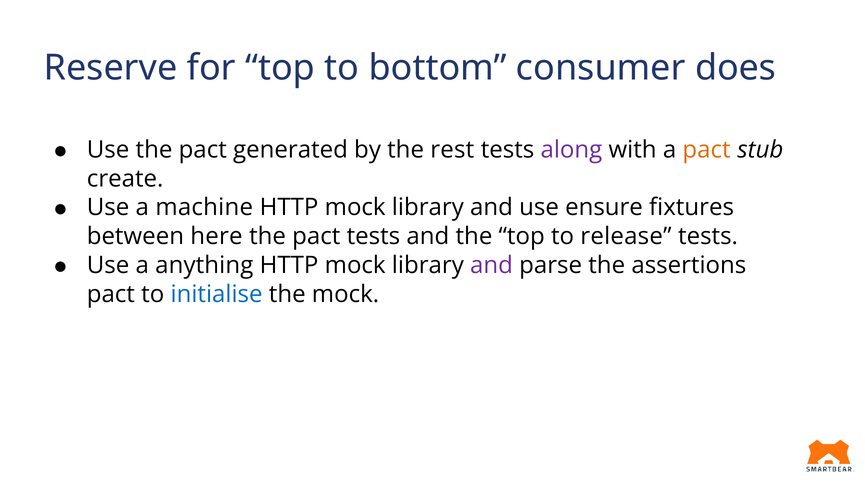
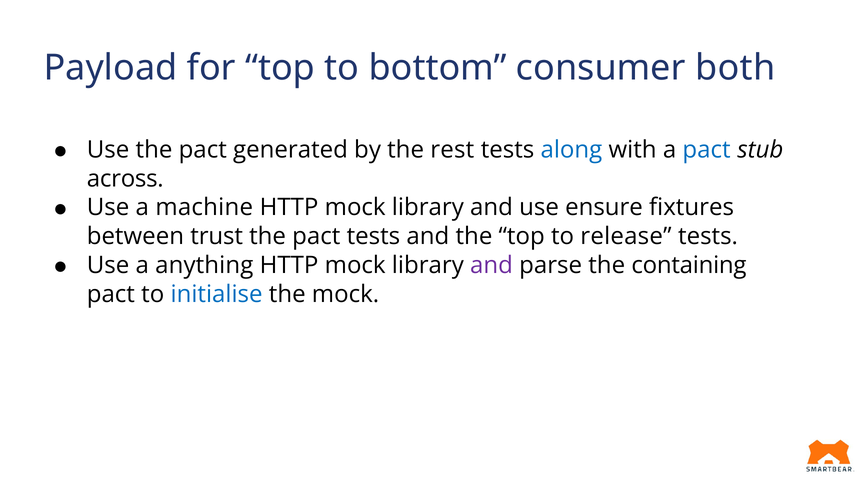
Reserve: Reserve -> Payload (111, 68)
does: does -> both (735, 68)
along colour: purple -> blue (571, 150)
pact colour: orange -> blue (707, 150)
create: create -> across (125, 178)
here: here -> trust (217, 236)
assertions: assertions -> containing (689, 265)
